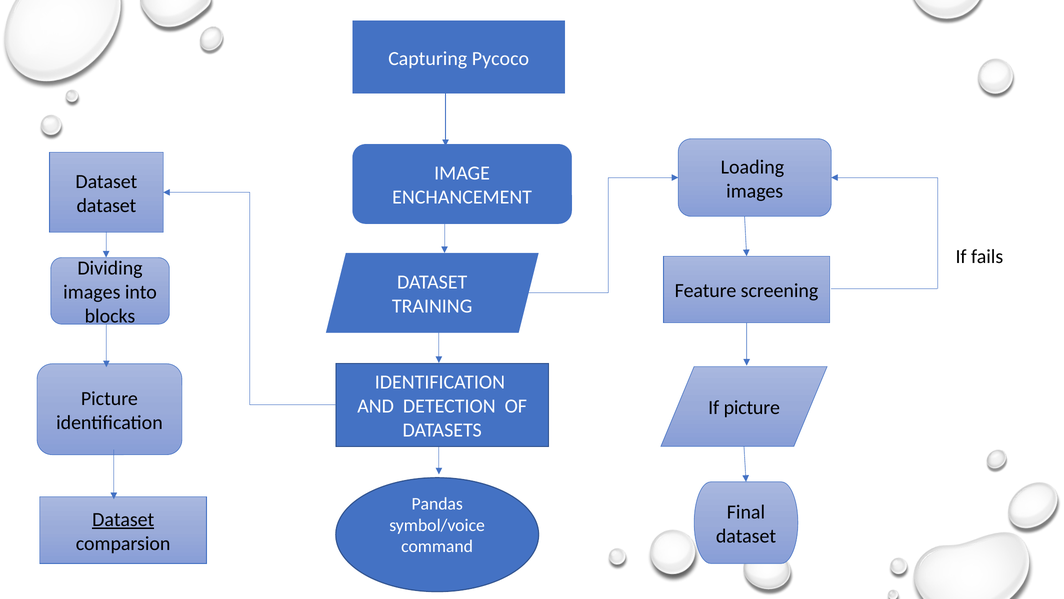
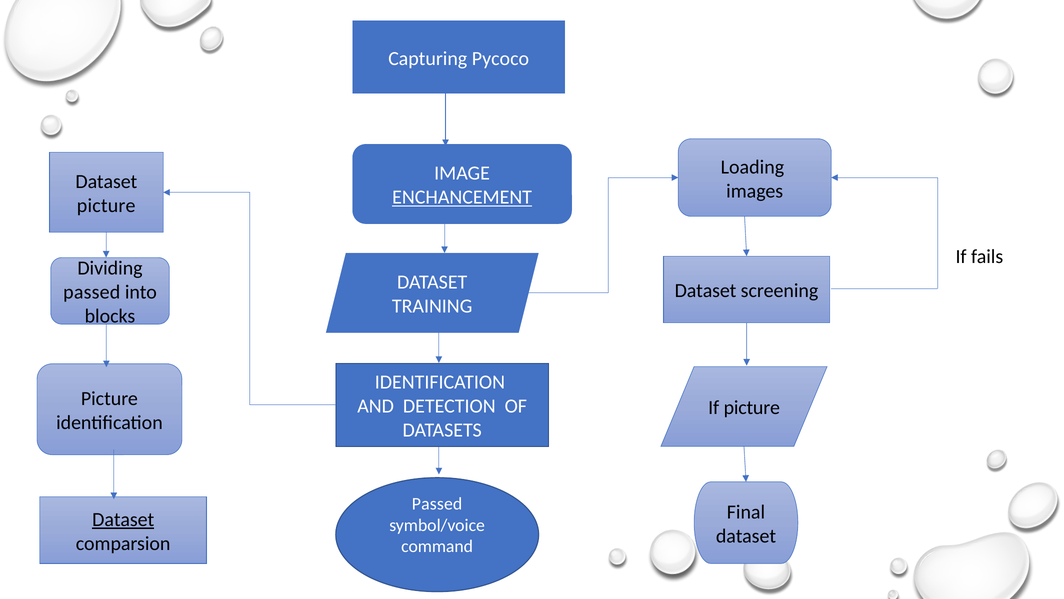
ENCHANCEMENT underline: none -> present (462, 197)
dataset: dataset -> picture (106, 206)
Feature: Feature -> Dataset (705, 291)
images: images -> passed (92, 292)
Pandas: Pandas -> Passed (437, 504)
